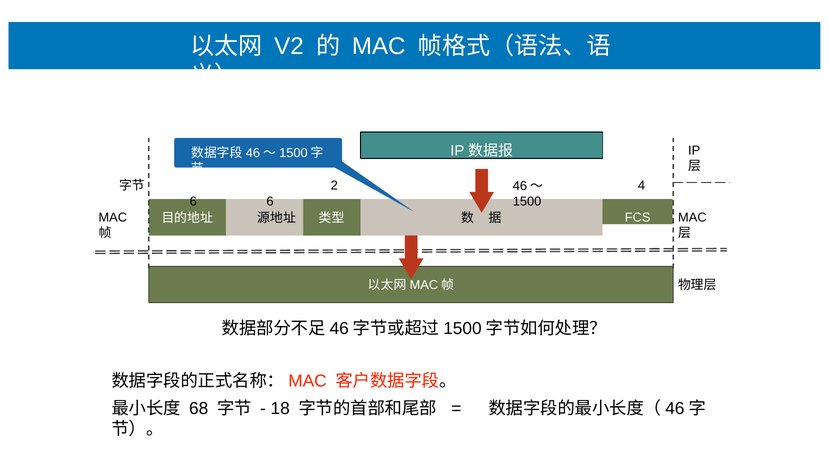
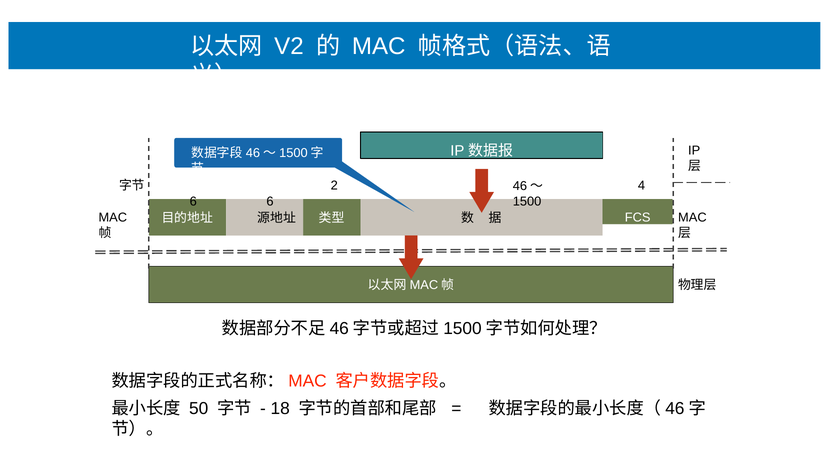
68: 68 -> 50 (199, 408)
